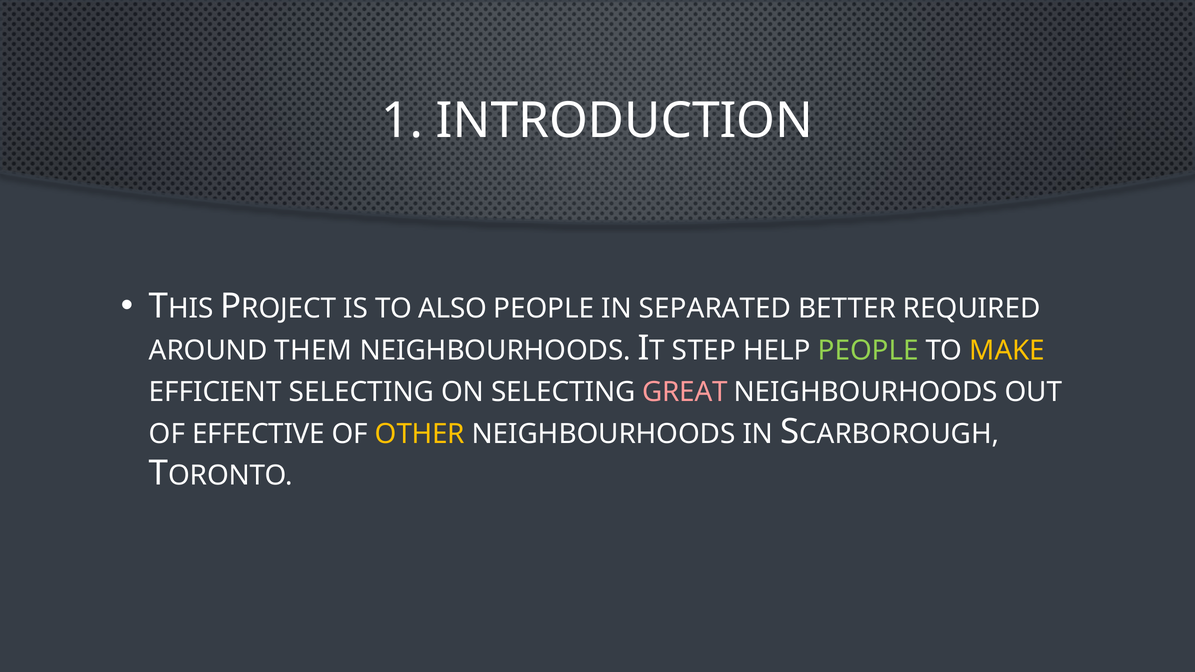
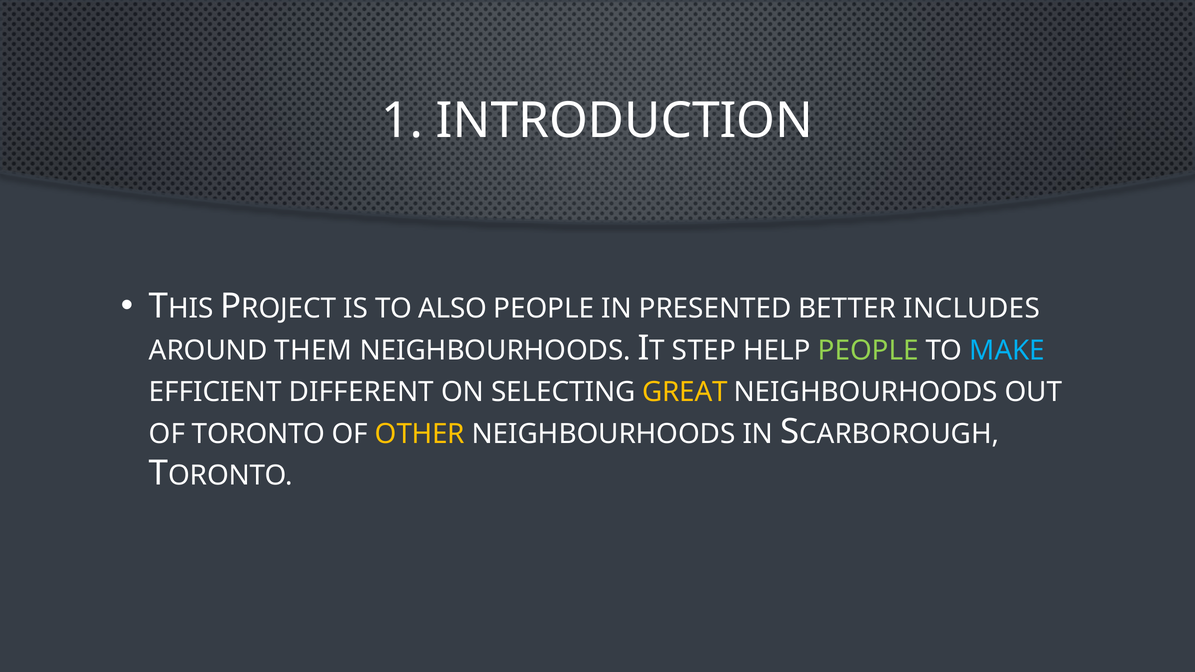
SEPARATED: SEPARATED -> PRESENTED (715, 309)
REQUIRED: REQUIRED -> INCLUDES (972, 309)
MAKE colour: yellow -> light blue (1007, 351)
EFFICIENT SELECTING: SELECTING -> DIFFERENT (361, 392)
GREAT colour: pink -> yellow (685, 392)
EFFECTIVE: EFFECTIVE -> TORONTO (259, 434)
